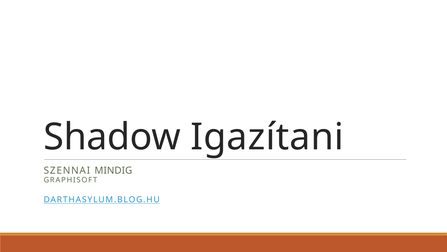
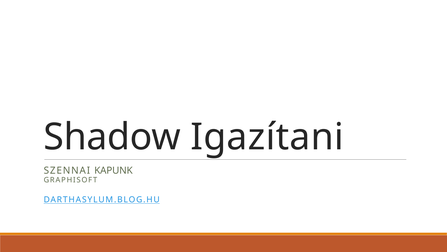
MINDIG: MINDIG -> KAPUNK (113, 170)
